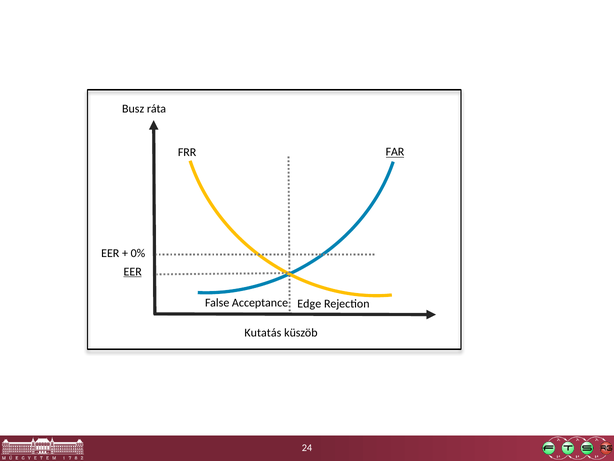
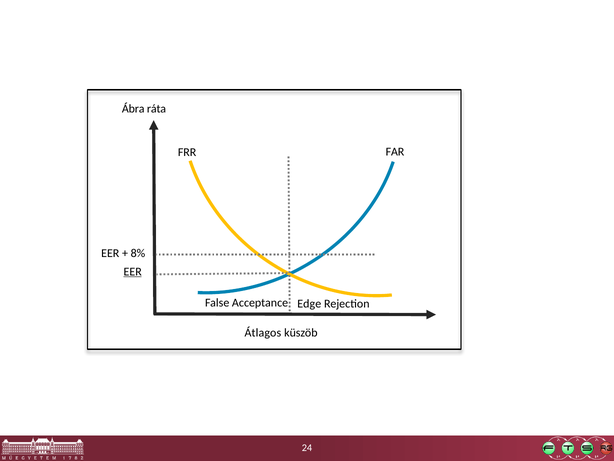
Busz: Busz -> Ábra (133, 109)
FAR underline: present -> none (395, 152)
0%: 0% -> 8% (138, 253)
Kutatás: Kutatás -> Átlagos (263, 333)
